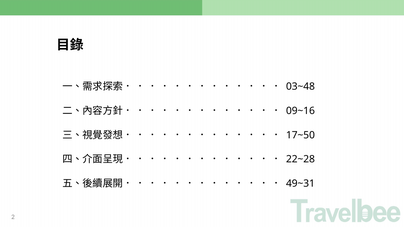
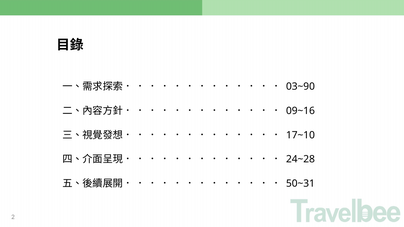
03~48: 03~48 -> 03~90 (300, 87)
17~50: 17~50 -> 17~10 (300, 135)
22~28: 22~28 -> 24~28 (300, 159)
49~31: 49~31 -> 50~31 (300, 184)
